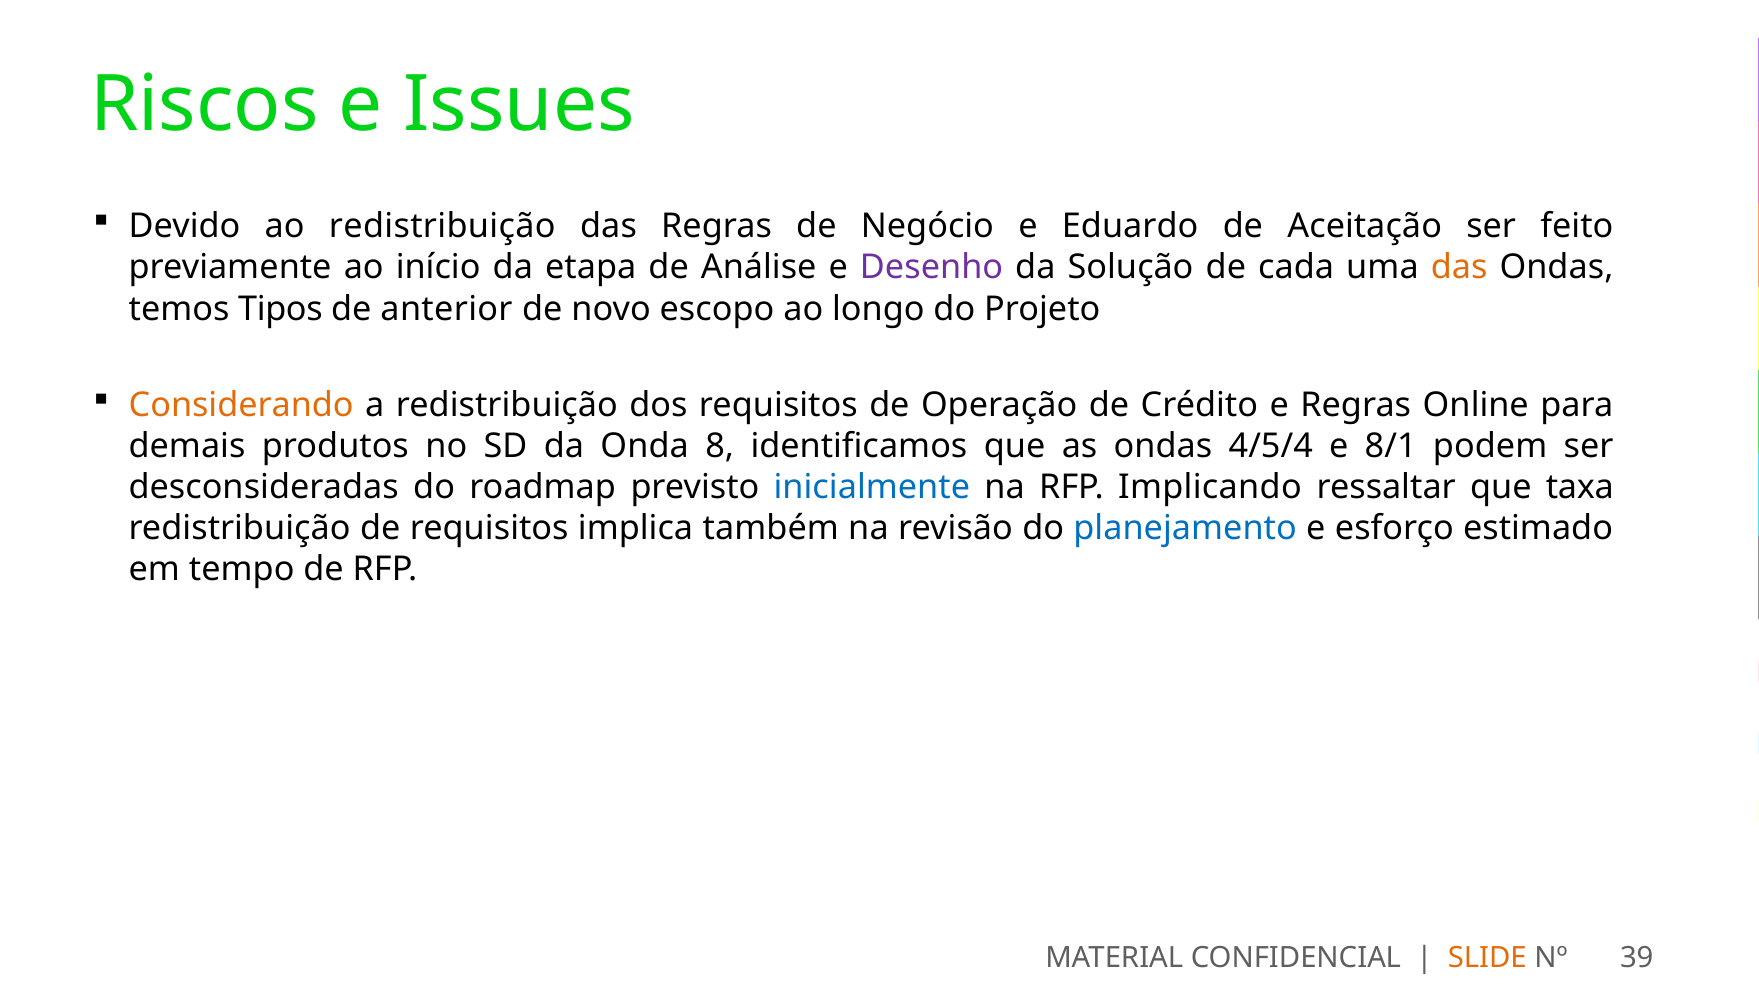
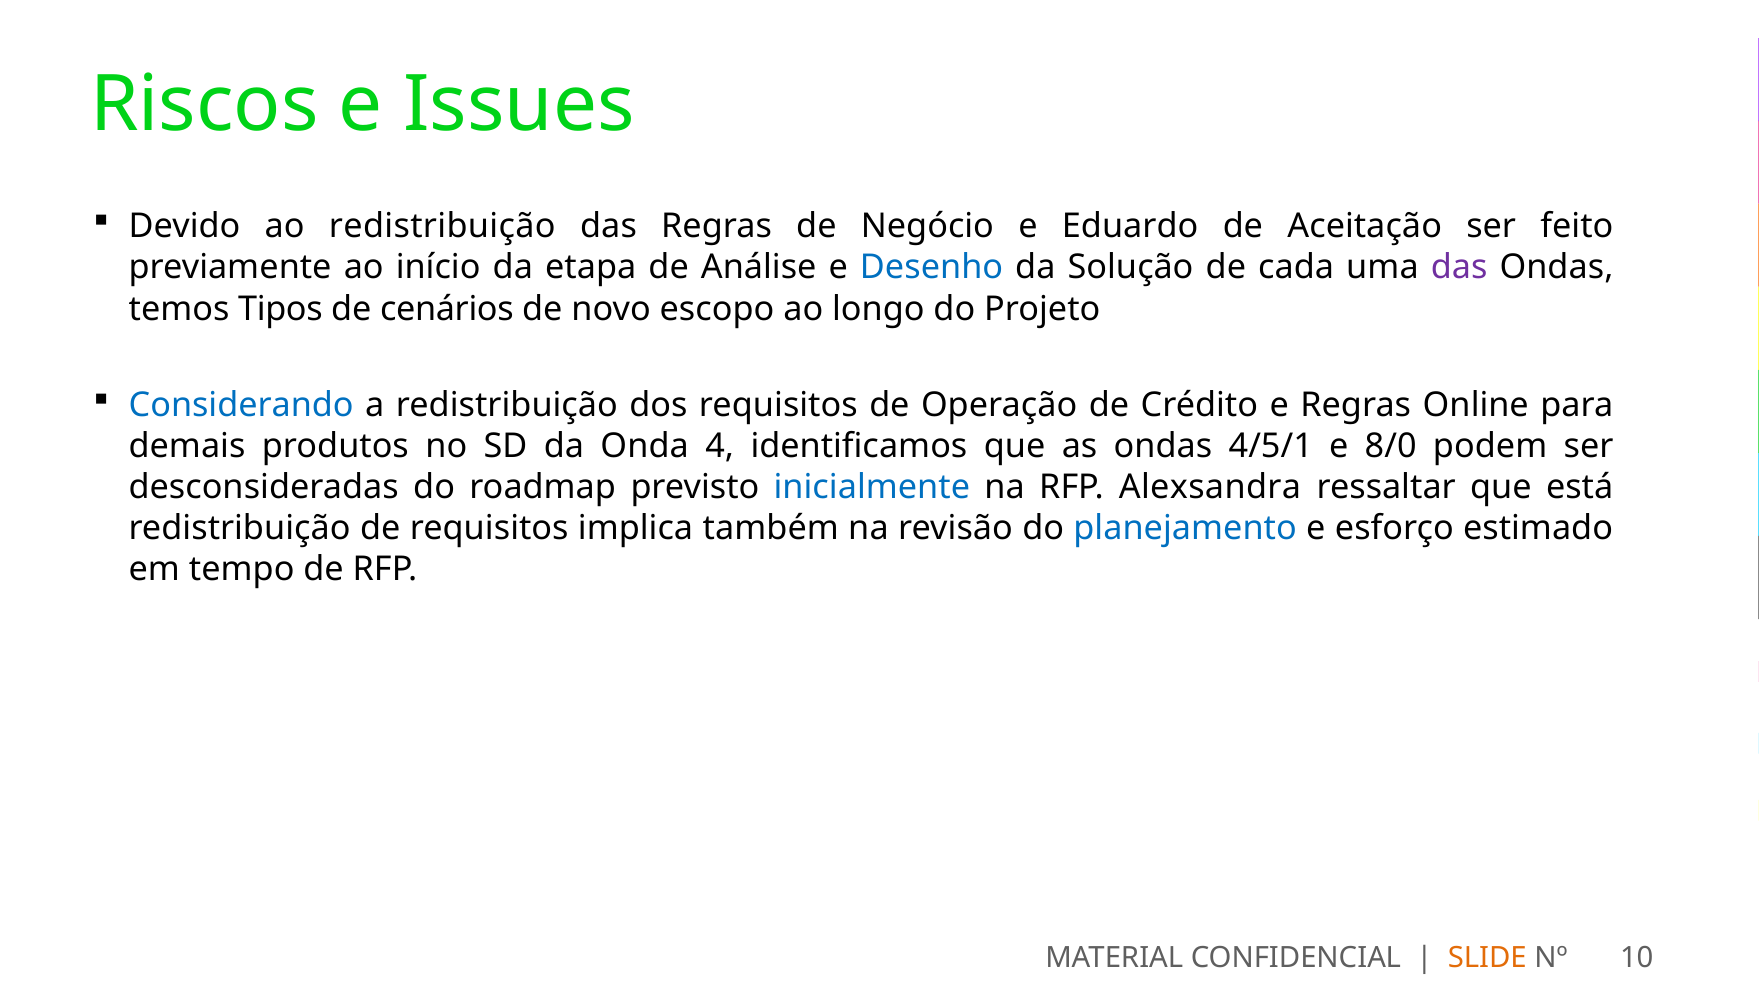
Desenho colour: purple -> blue (932, 268)
das colour: orange -> purple (1459, 268)
anterior: anterior -> cenários (447, 309)
Considerando colour: orange -> blue (241, 406)
8: 8 -> 4 (720, 447)
4/5/4: 4/5/4 -> 4/5/1 (1271, 447)
8/1: 8/1 -> 8/0 (1391, 447)
Implicando: Implicando -> Alexsandra (1210, 488)
taxa: taxa -> está (1580, 488)
39: 39 -> 10 (1637, 958)
